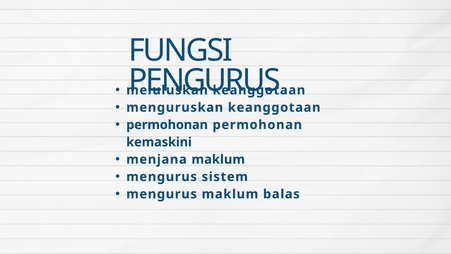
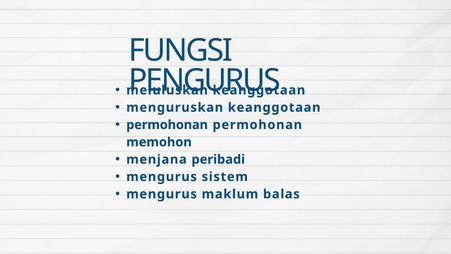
kemaskini: kemaskini -> memohon (159, 142)
menjana maklum: maklum -> peribadi (218, 159)
